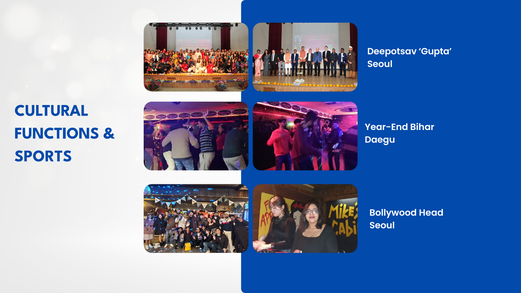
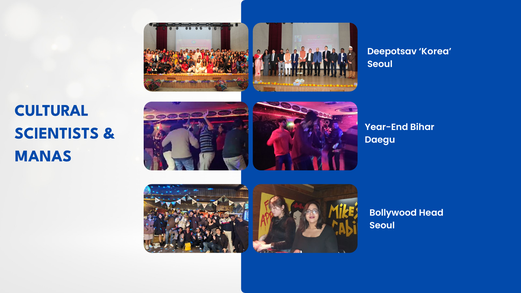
Gupta: Gupta -> Korea (435, 52)
FUNCTIONS: FUNCTIONS -> SCIENTISTS (57, 133)
SPORTS: SPORTS -> MANAS (43, 156)
